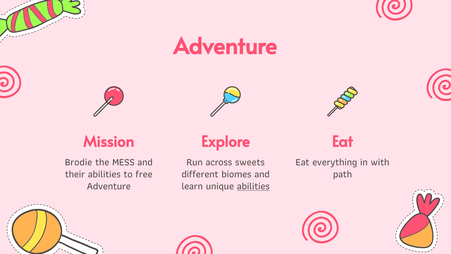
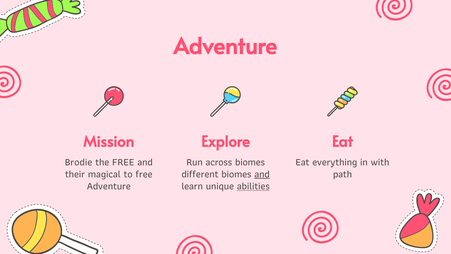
the MESS: MESS -> FREE (123, 162)
across sweets: sweets -> biomes (250, 162)
their abilities: abilities -> magical (104, 174)
and underline: none -> present (262, 174)
